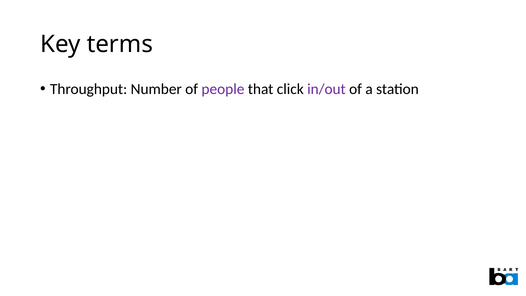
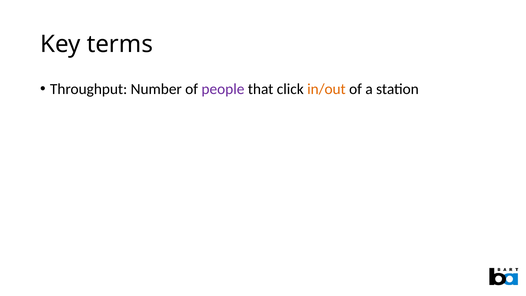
in/out colour: purple -> orange (326, 89)
